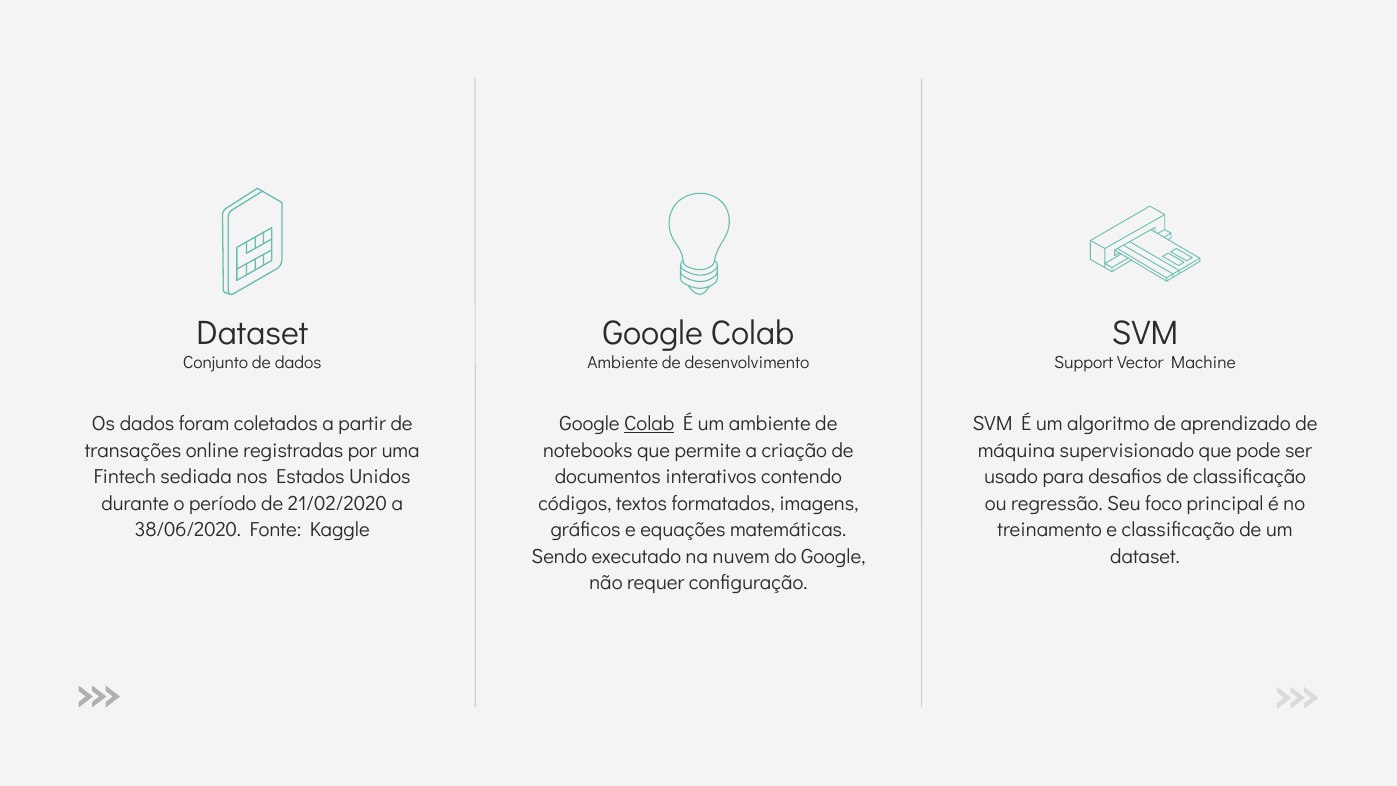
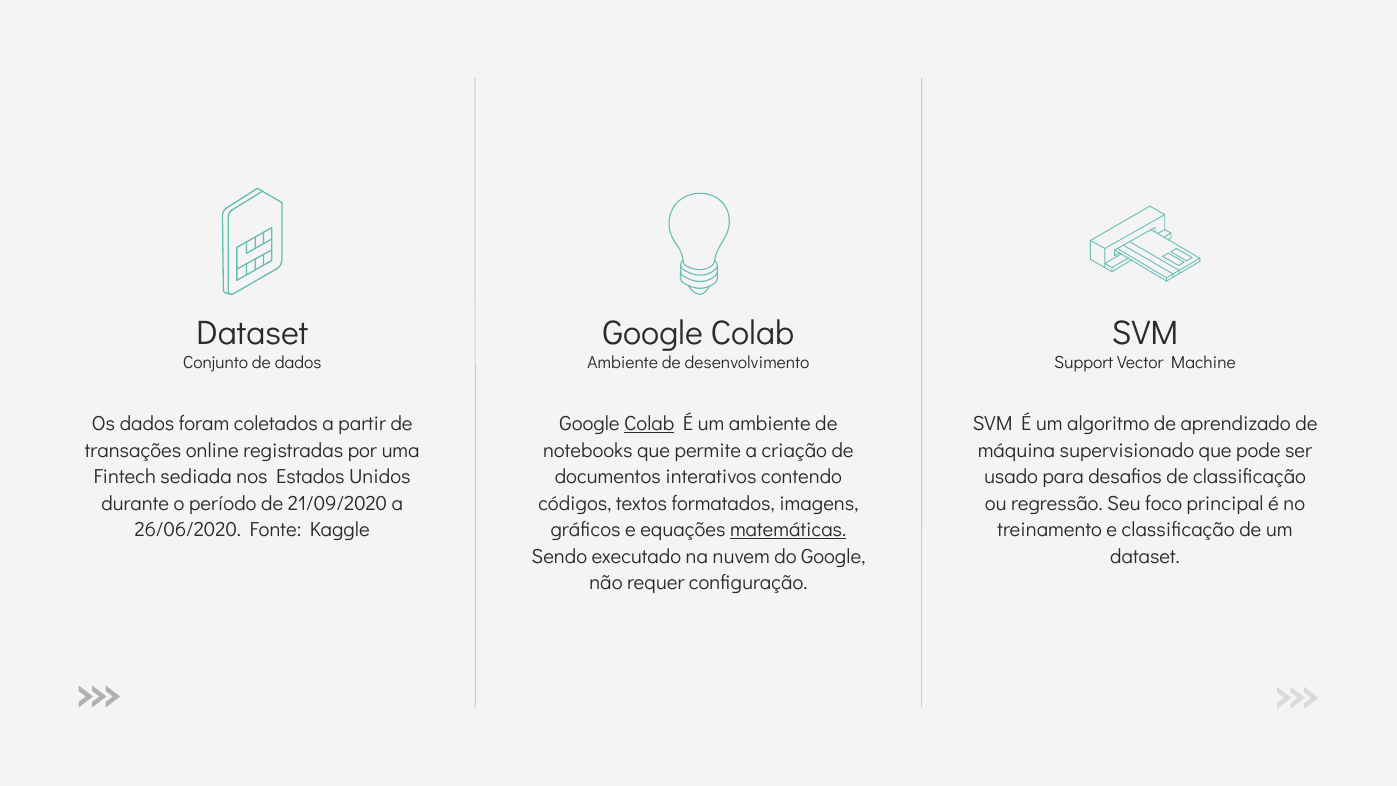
21/02/2020: 21/02/2020 -> 21/09/2020 (337, 503)
38/06/2020: 38/06/2020 -> 26/06/2020 (188, 530)
matemáticas underline: none -> present (788, 530)
